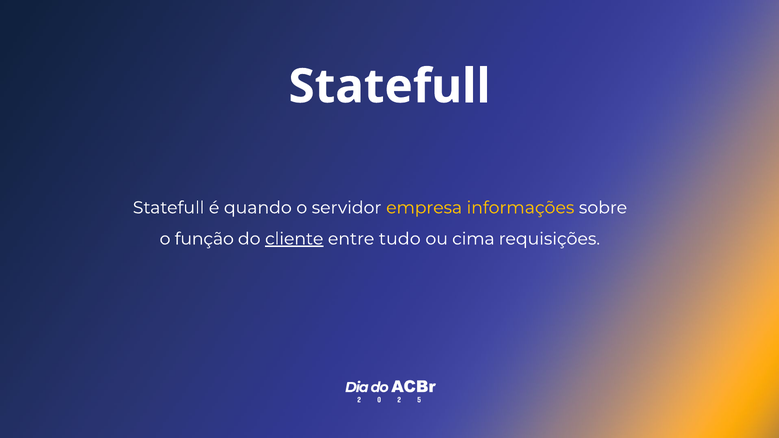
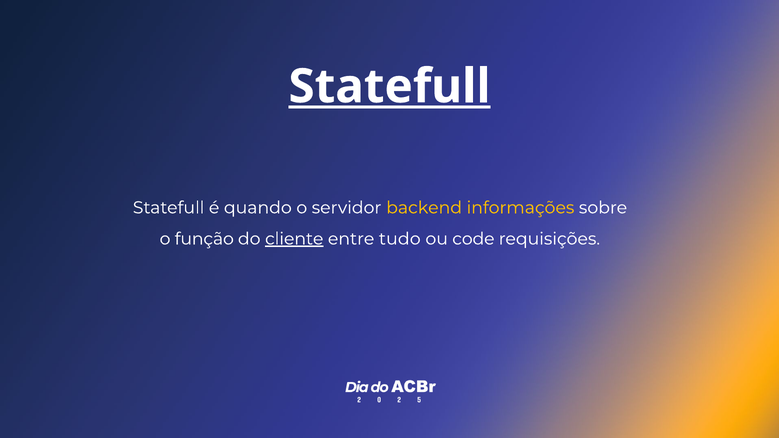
Statefull underline: none -> present (389, 87)
empresa: empresa -> backend (424, 208)
cima: cima -> code (473, 239)
